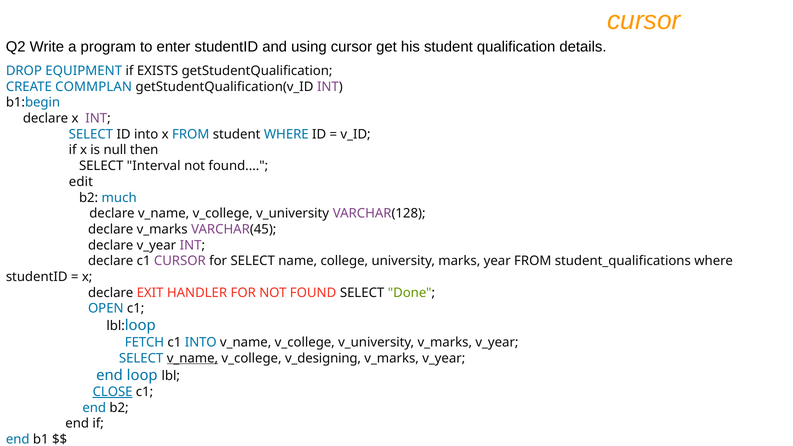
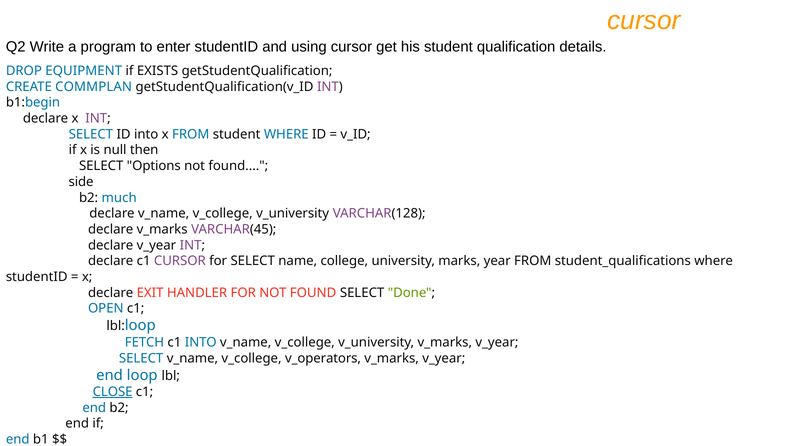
Interval: Interval -> Options (154, 166)
edit: edit -> side (81, 182)
v_name underline: present -> none (192, 358)
v_designing: v_designing -> v_operators (323, 358)
